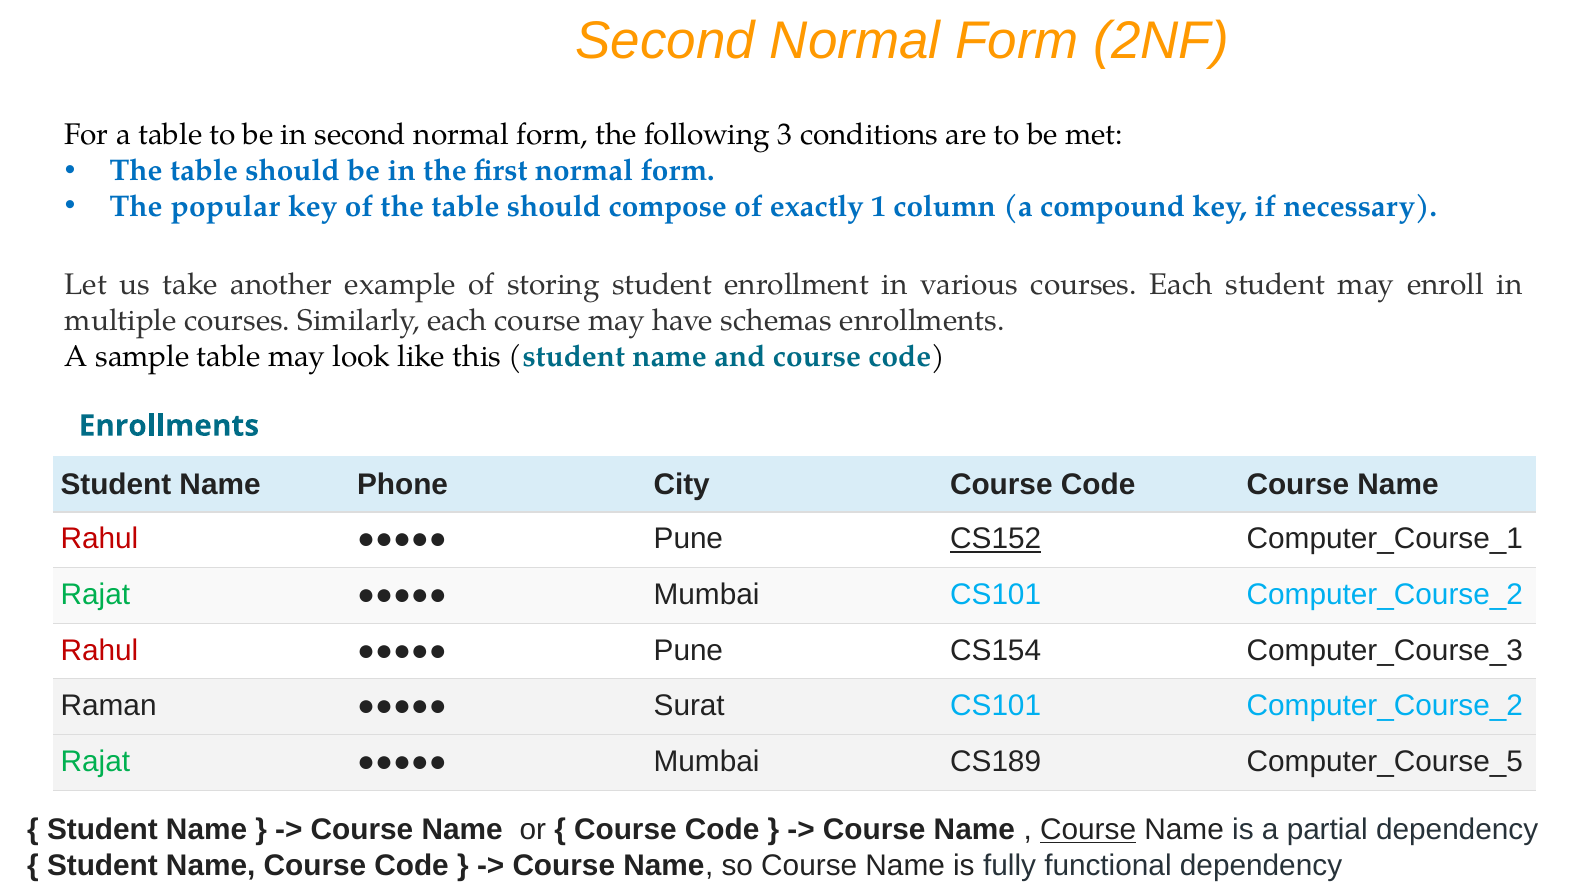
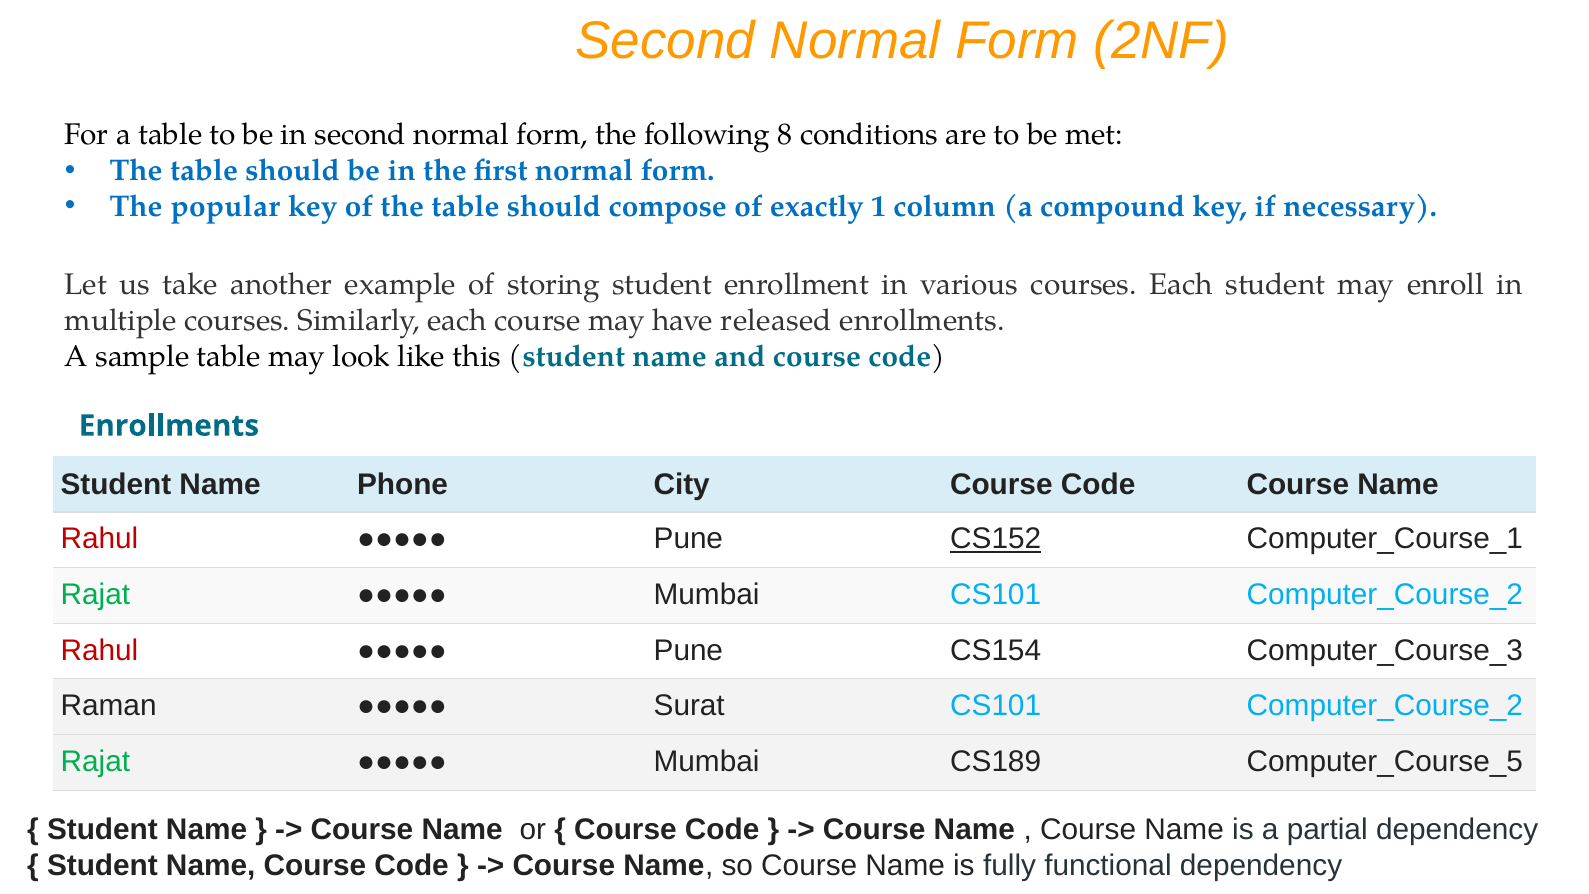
3: 3 -> 8 (785, 135)
schemas: schemas -> released (776, 321)
Course underline: present -> none (1088, 830)
